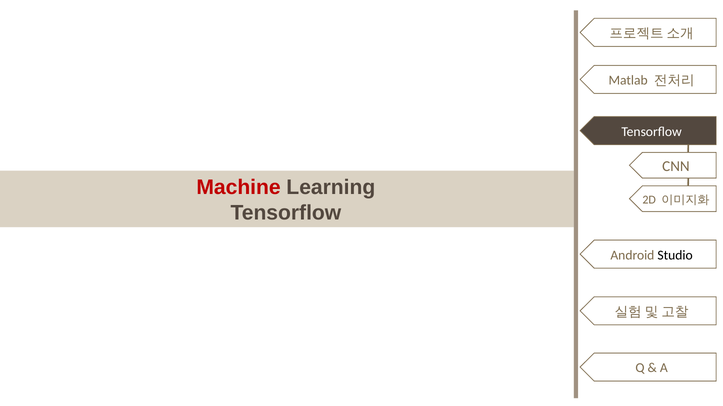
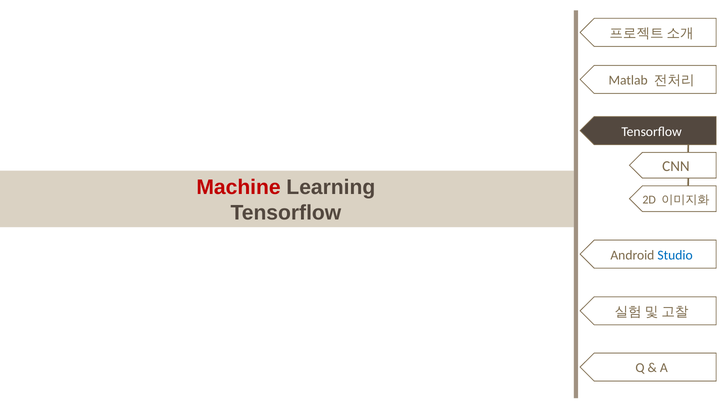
Studio colour: black -> blue (675, 255)
